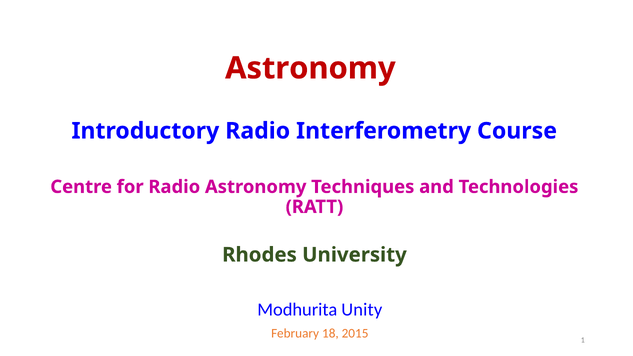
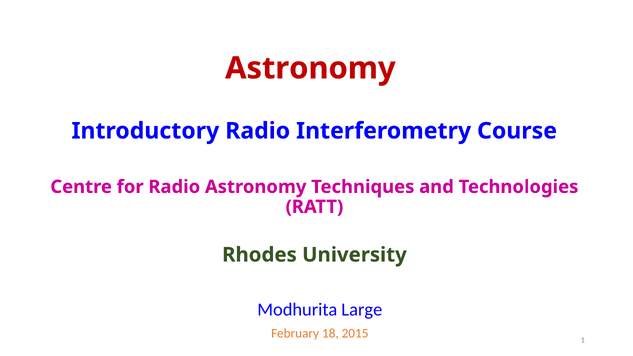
Unity: Unity -> Large (362, 310)
